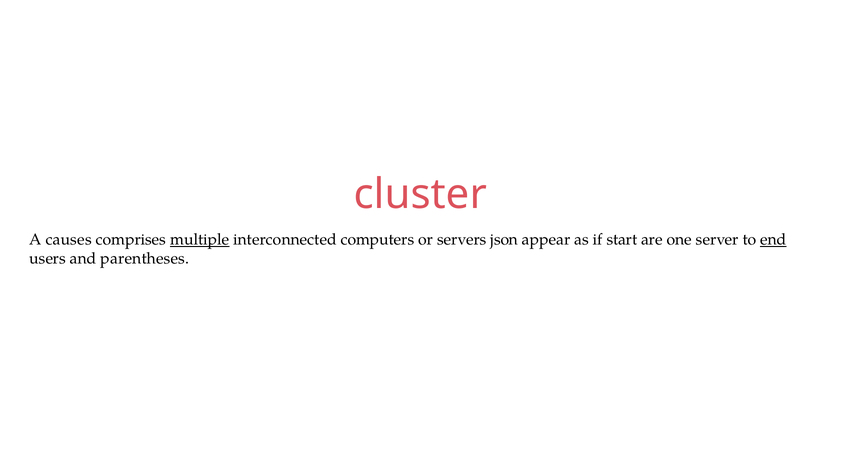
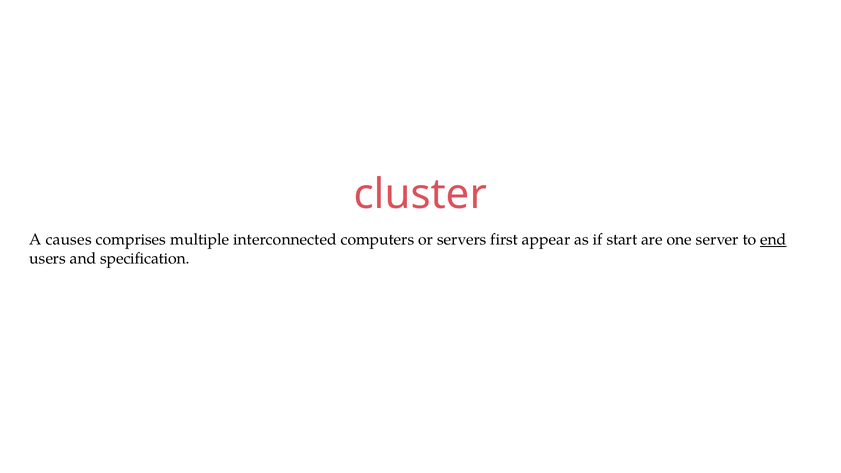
multiple underline: present -> none (200, 240)
json: json -> first (504, 240)
parentheses: parentheses -> specification (145, 259)
